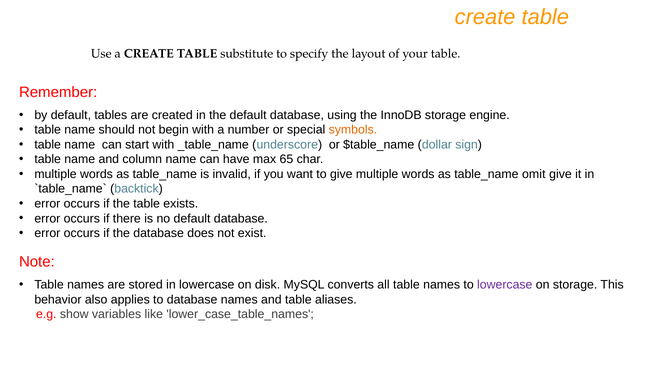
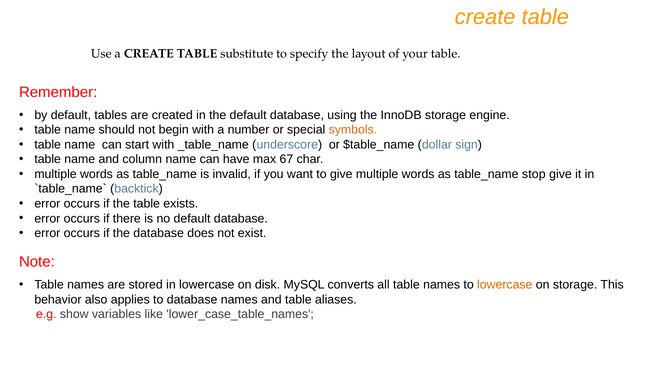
65: 65 -> 67 (286, 159)
omit: omit -> stop (534, 174)
lowercase colour: purple -> orange (505, 285)
